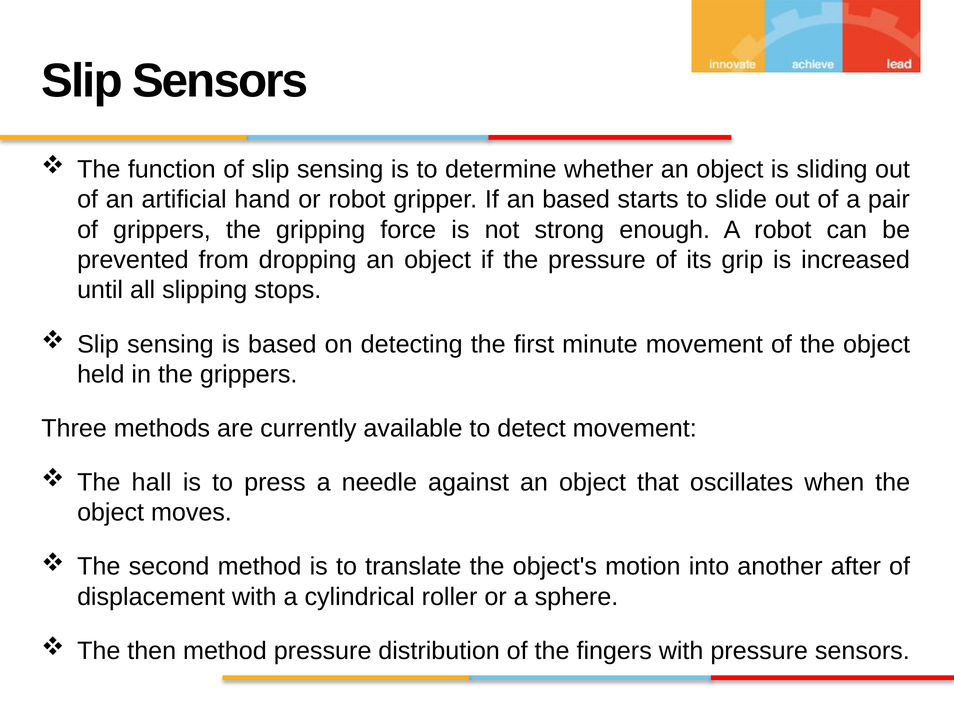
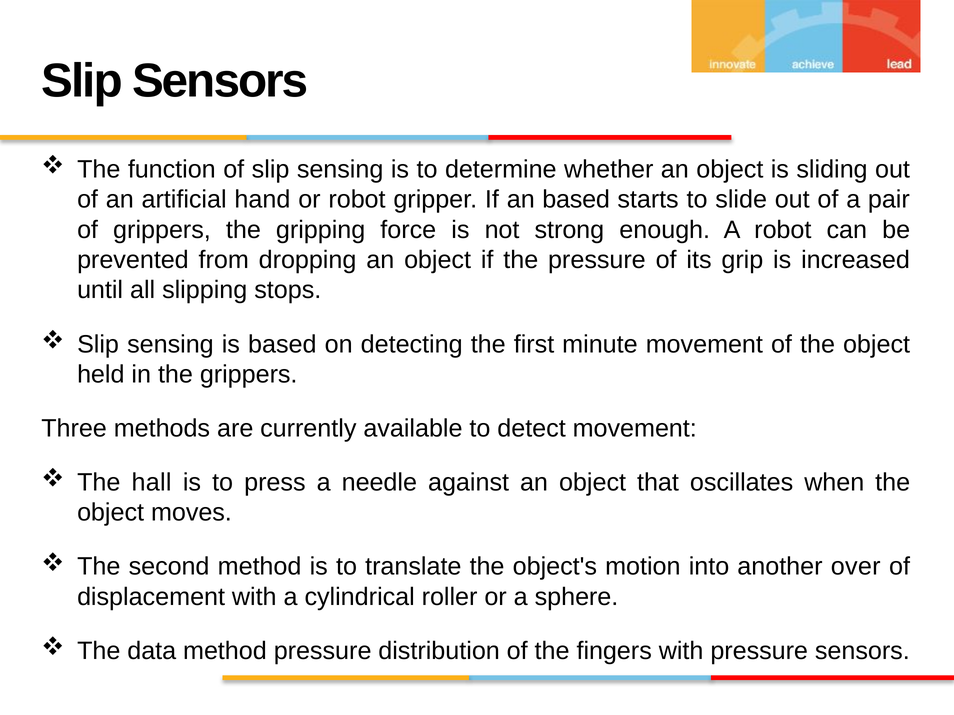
after: after -> over (856, 567)
then: then -> data (152, 651)
